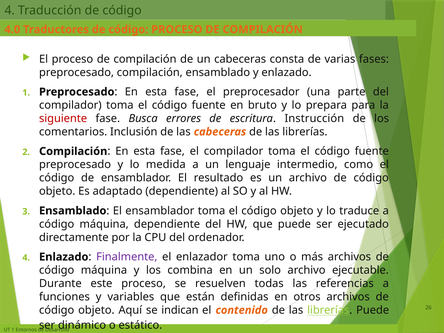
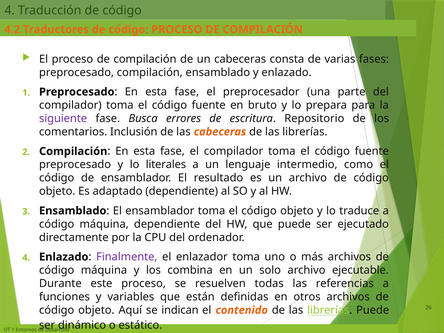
4.0: 4.0 -> 4.2 (12, 29)
siguiente colour: red -> purple (63, 118)
Instrucción: Instrucción -> Repositorio (314, 118)
medida: medida -> literales (166, 165)
